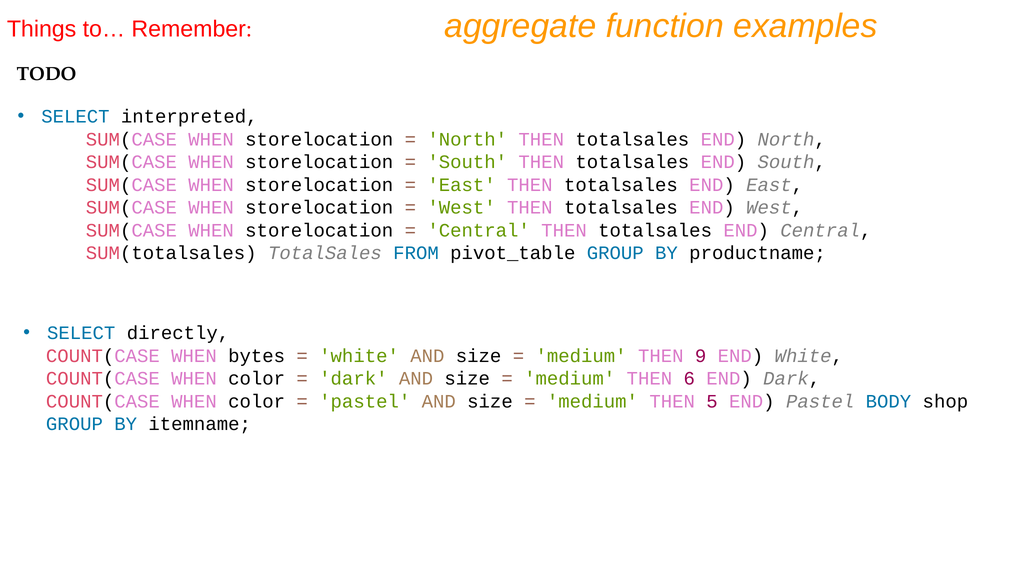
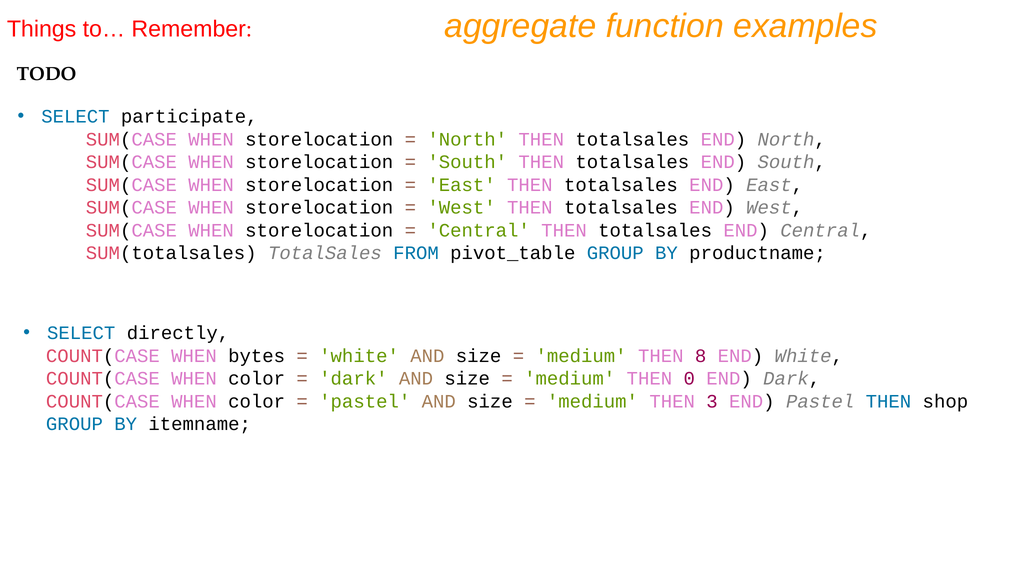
interpreted: interpreted -> participate (189, 117)
9: 9 -> 8 (701, 356)
6: 6 -> 0 (689, 379)
5: 5 -> 3 (712, 402)
Pastel BODY: BODY -> THEN (888, 402)
